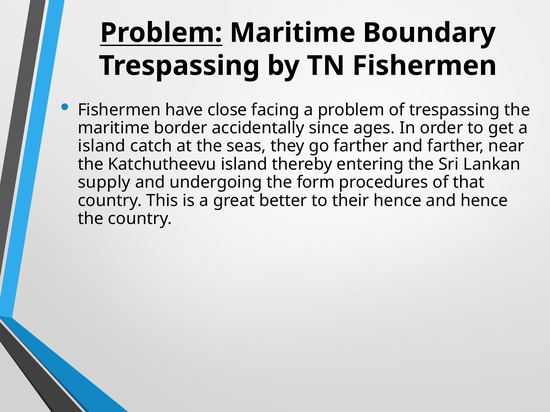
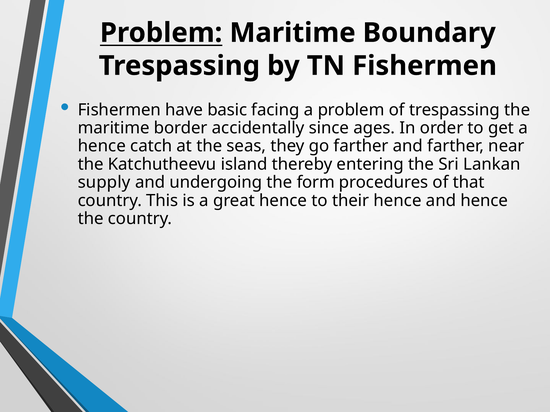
close: close -> basic (227, 110)
island: island -> hence (102, 146)
great better: better -> hence (283, 201)
